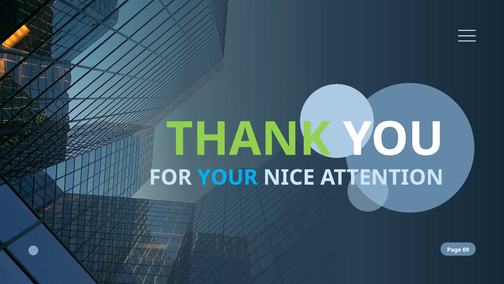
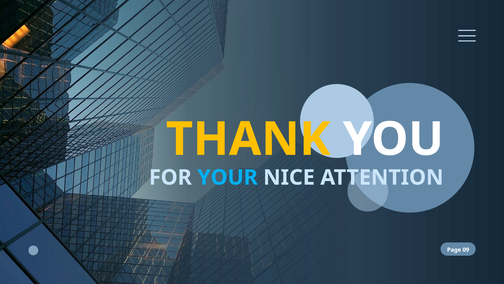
THANK colour: light green -> yellow (248, 139)
